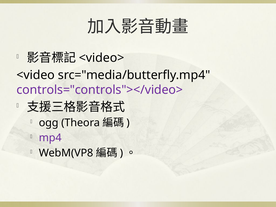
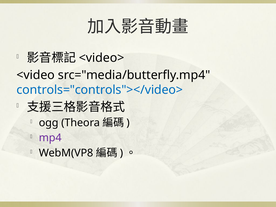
controls="controls"></video> colour: purple -> blue (100, 90)
